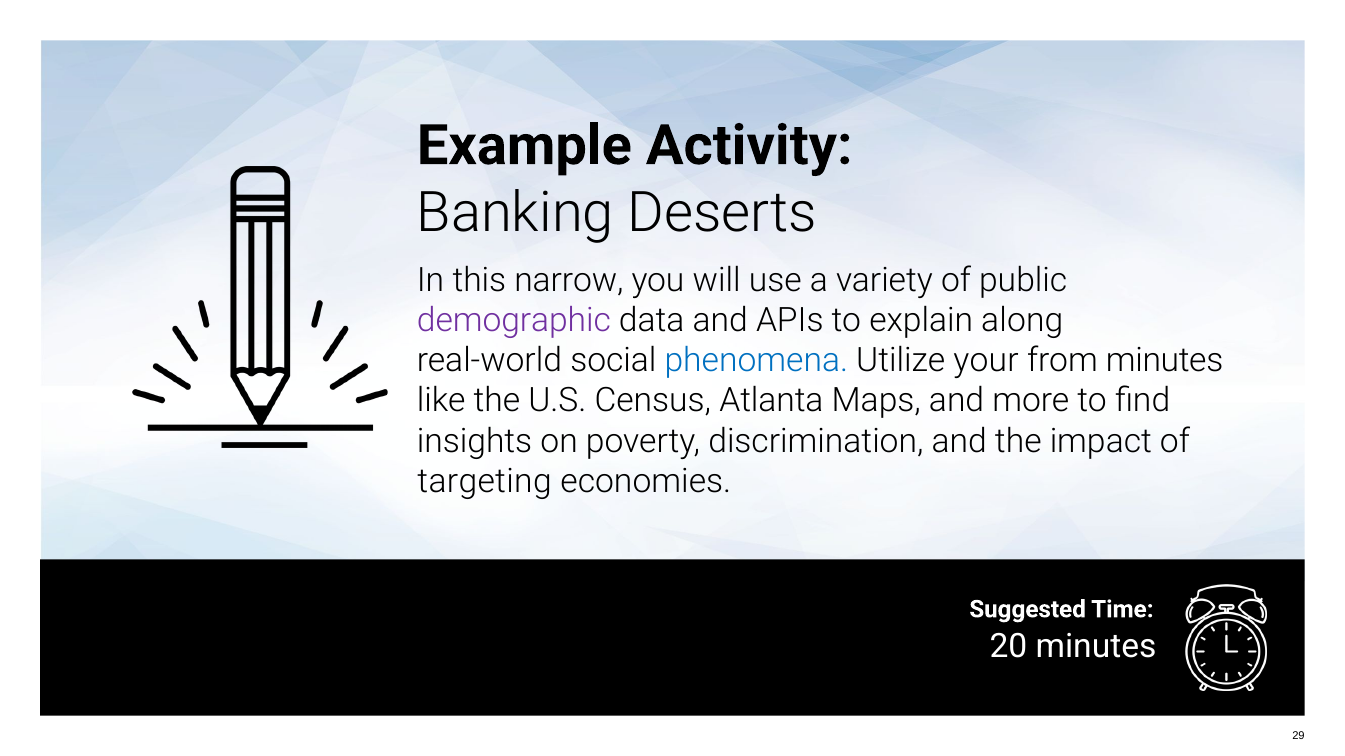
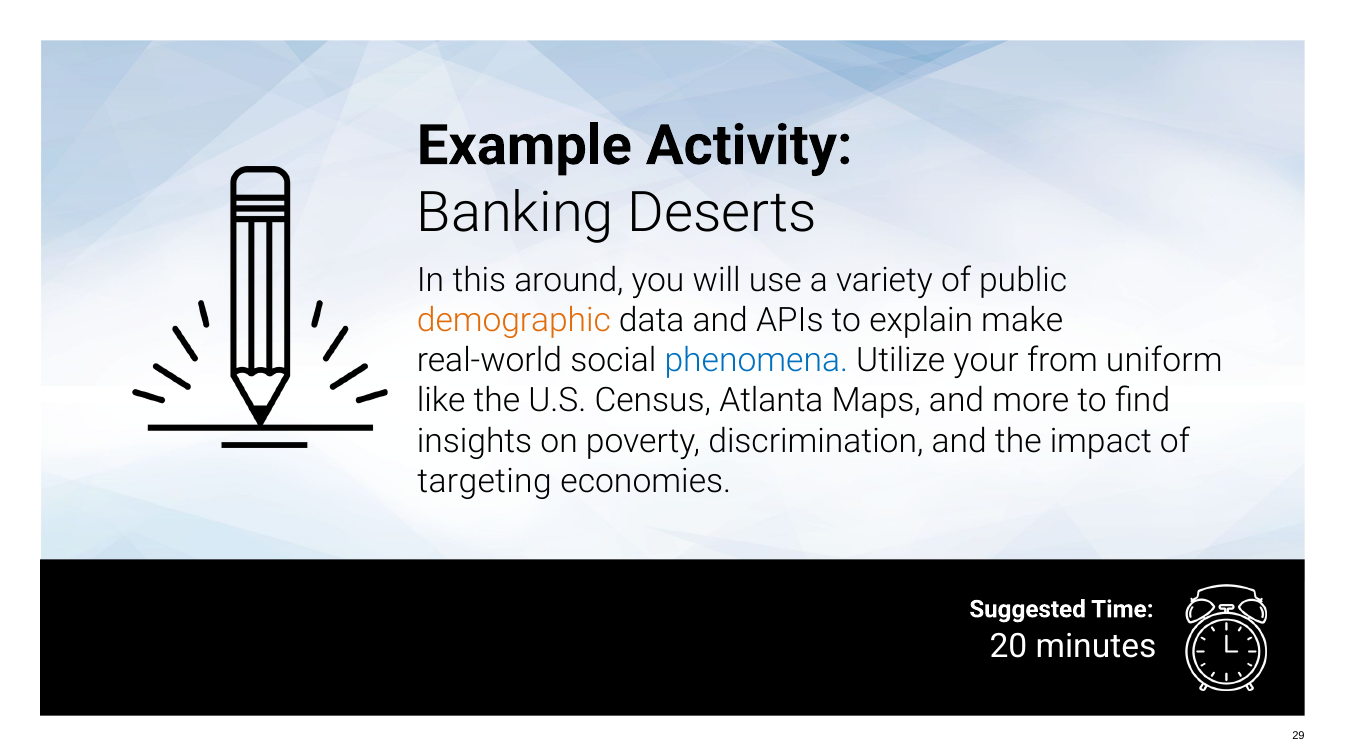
narrow: narrow -> around (569, 280)
demographic colour: purple -> orange (514, 320)
along: along -> make (1022, 320)
from minutes: minutes -> uniform (1164, 361)
